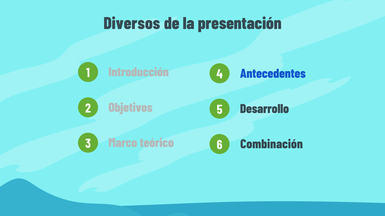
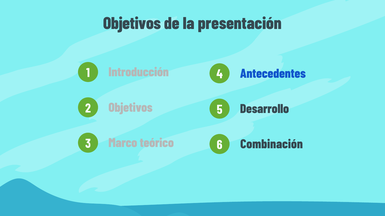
Diversos: Diversos -> Objetivos (132, 23)
